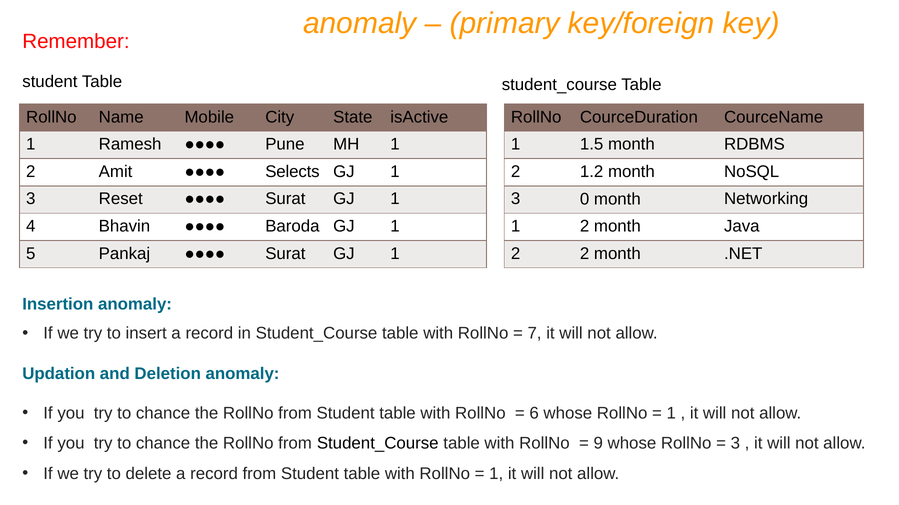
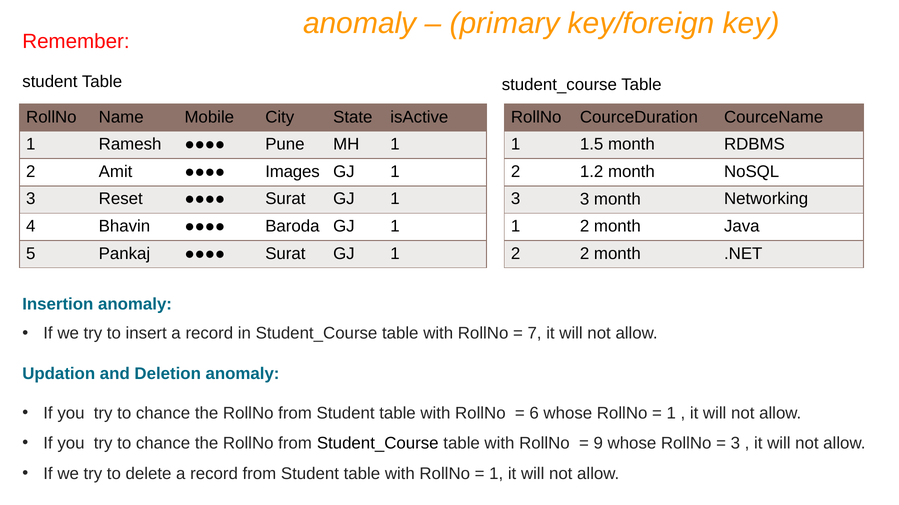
Selects: Selects -> Images (292, 172)
3 0: 0 -> 3 (585, 199)
